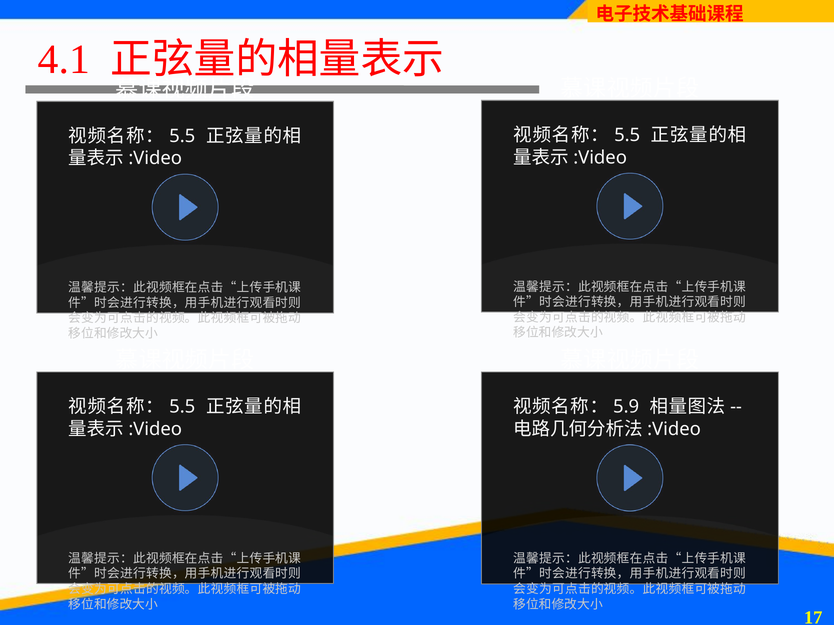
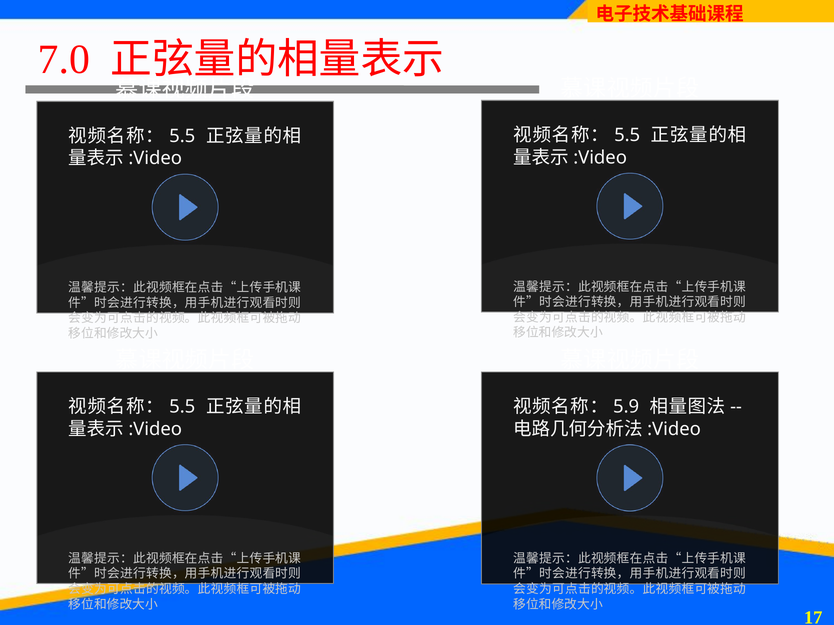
4.1: 4.1 -> 7.0 (64, 59)
